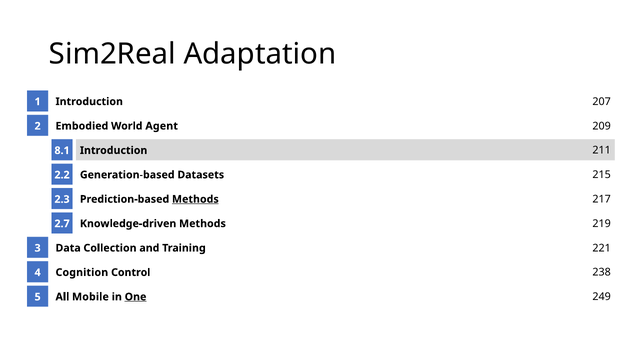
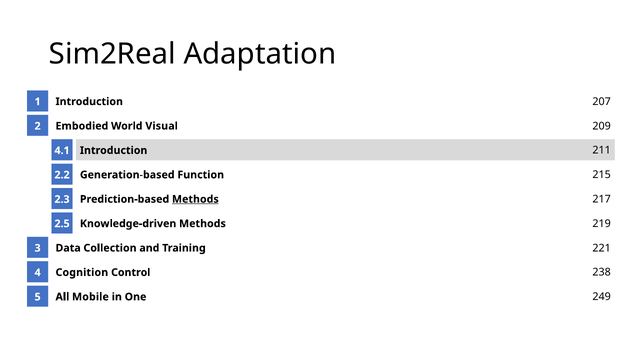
Agent: Agent -> Visual (162, 126)
8.1: 8.1 -> 4.1 (62, 151)
Datasets: Datasets -> Function (201, 175)
2.7: 2.7 -> 2.5 (62, 224)
One underline: present -> none (136, 297)
